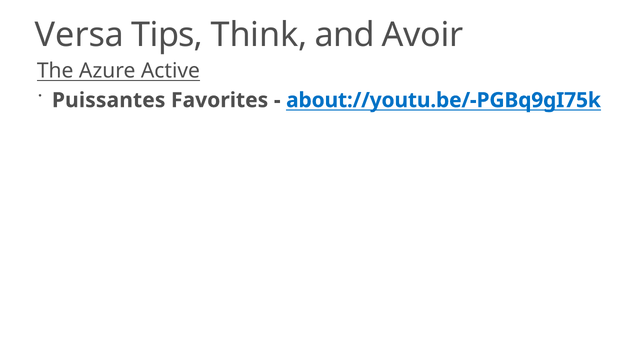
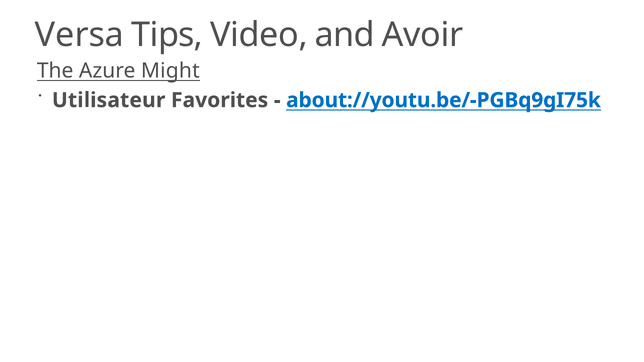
Think: Think -> Video (259, 35)
Active: Active -> Might (170, 71)
Puissantes: Puissantes -> Utilisateur (109, 100)
